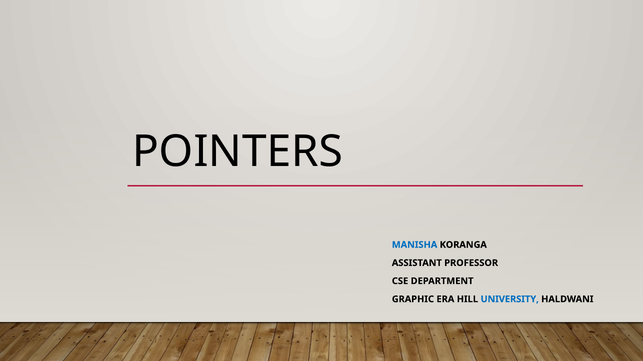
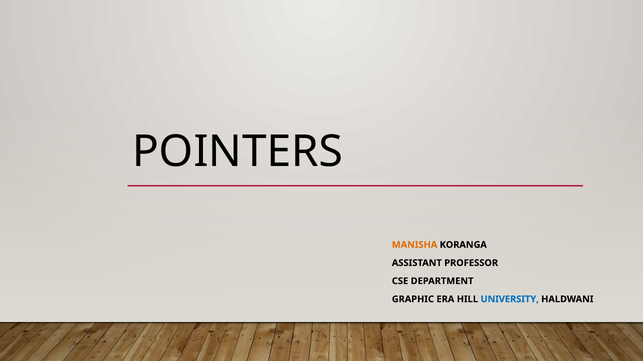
MANISHA colour: blue -> orange (415, 245)
